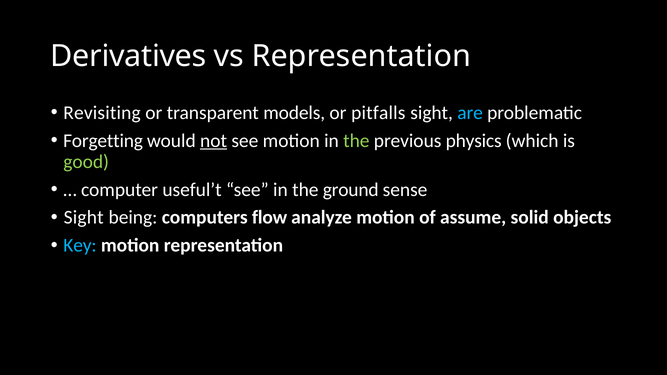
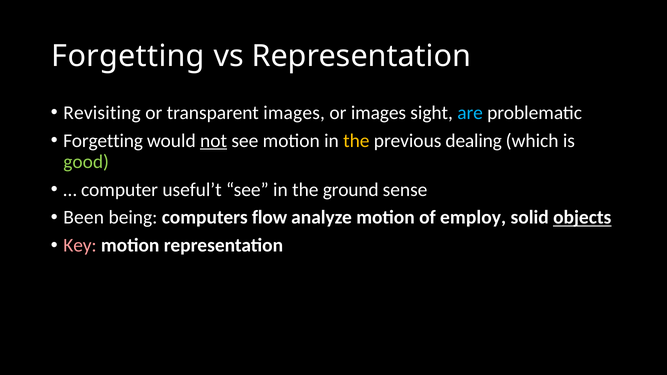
Derivatives: Derivatives -> Forgetting (128, 56)
transparent models: models -> images (294, 113)
or pitfalls: pitfalls -> images (378, 113)
the colour: light green -> yellow (356, 141)
physics: physics -> dealing (474, 141)
Sight: Sight -> Been (84, 218)
assume: assume -> employ (473, 218)
objects underline: none -> present (582, 218)
Key colour: light blue -> pink (80, 246)
